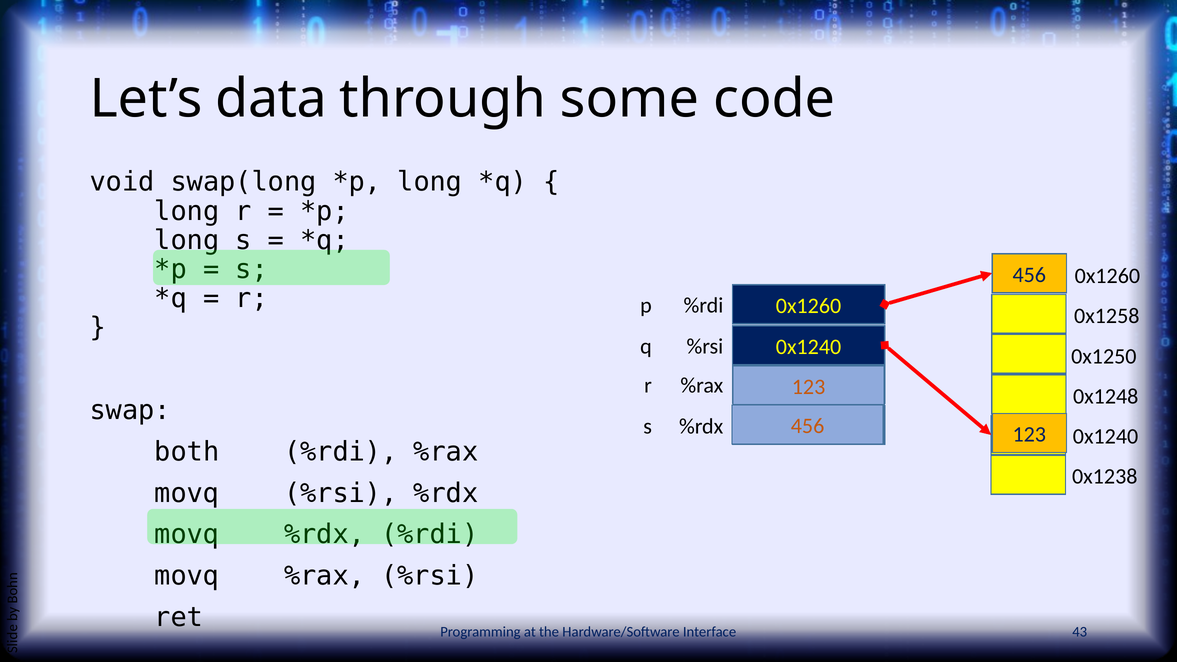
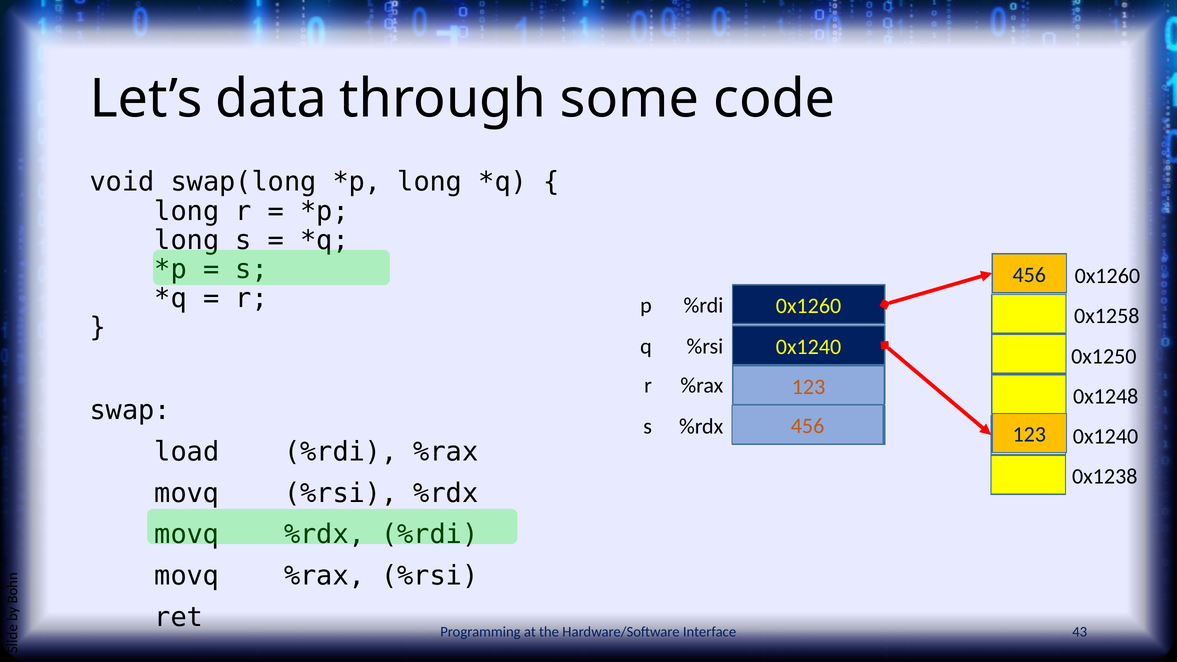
both: both -> load (187, 452)
